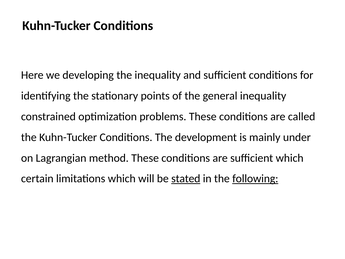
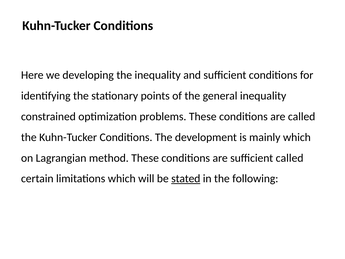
mainly under: under -> which (297, 137)
sufficient which: which -> called (290, 158)
following underline: present -> none (255, 179)
